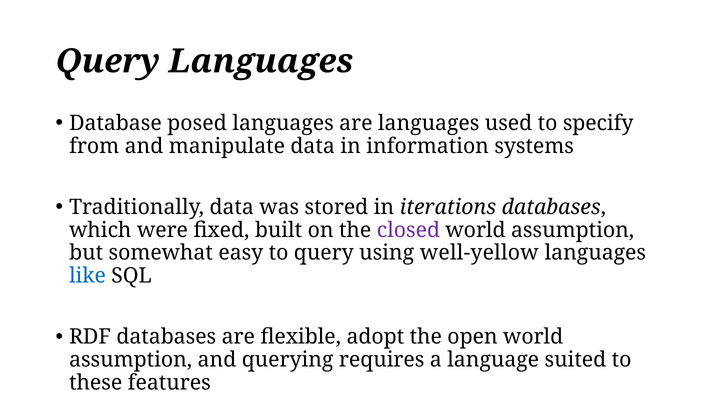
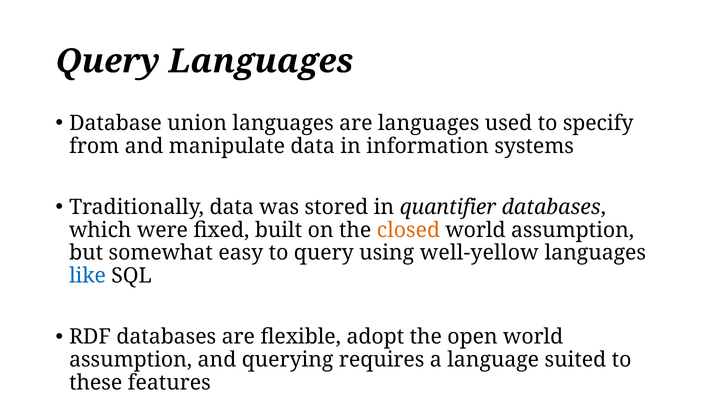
posed: posed -> union (197, 123)
iterations: iterations -> quantifier (448, 207)
closed colour: purple -> orange (408, 230)
